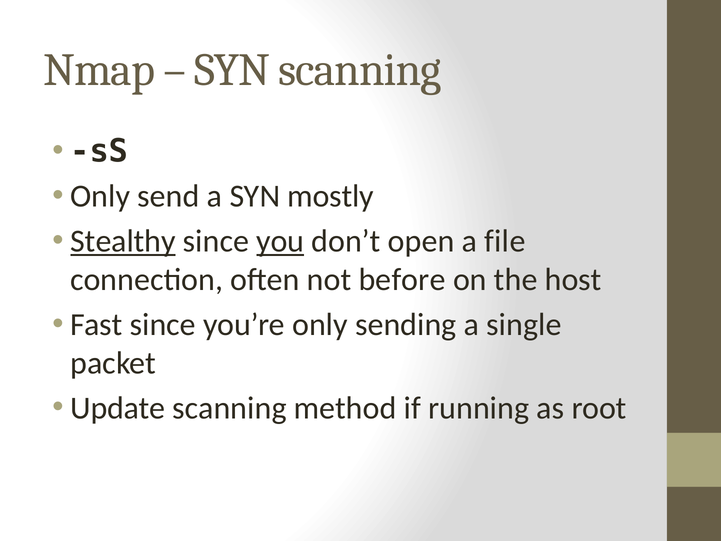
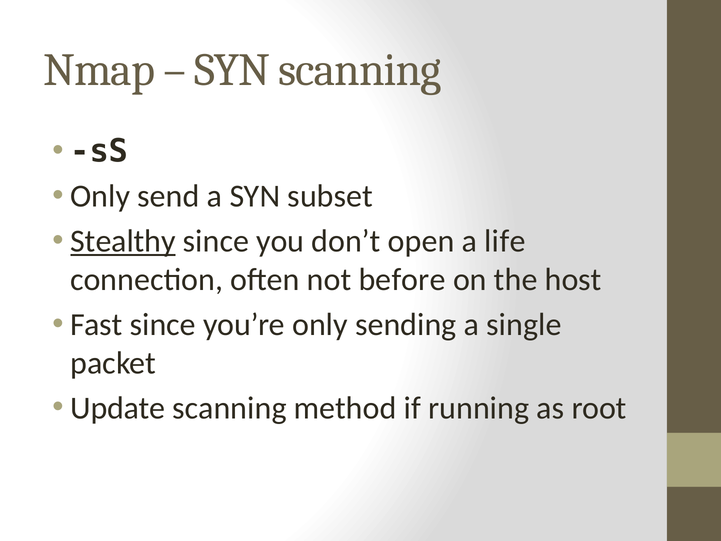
mostly: mostly -> subset (330, 196)
you underline: present -> none (280, 241)
file: file -> life (505, 241)
